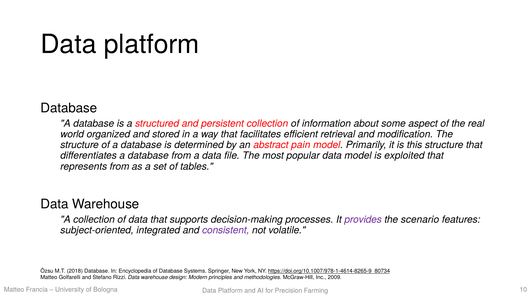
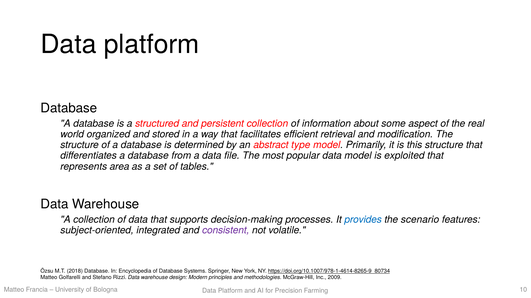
pain: pain -> type (301, 145)
represents from: from -> area (119, 167)
provides colour: purple -> blue (363, 220)
